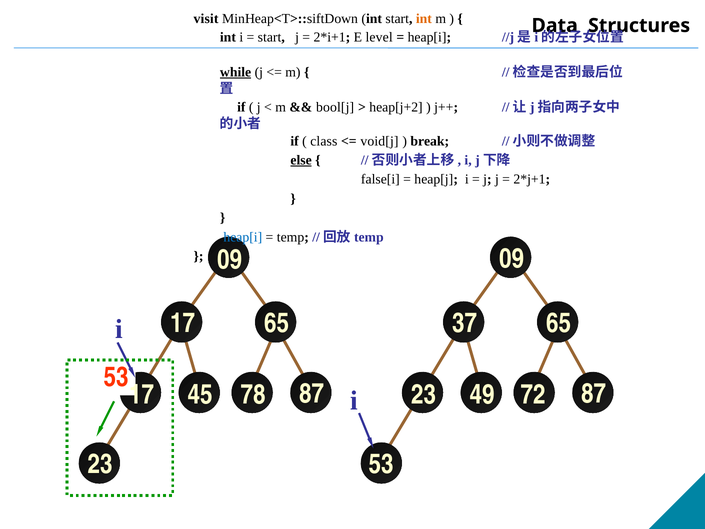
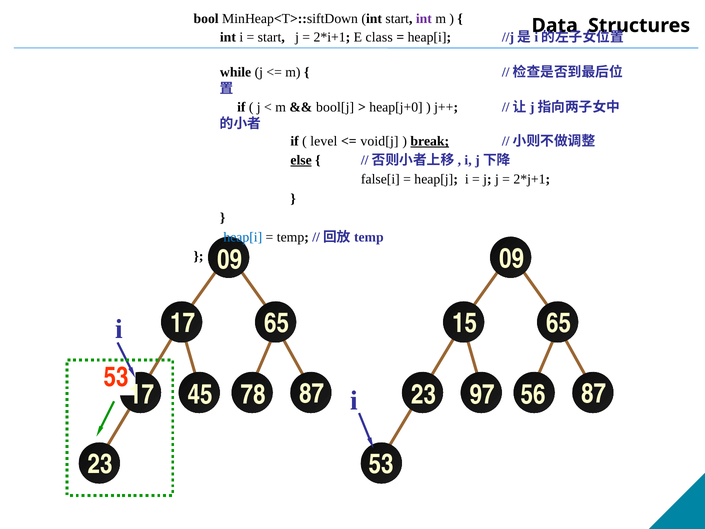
visit: visit -> bool (206, 19)
int colour: orange -> purple (424, 19)
level: level -> class (379, 37)
while underline: present -> none (236, 72)
heap[j+2: heap[j+2 -> heap[j+0 (396, 107)
class: class -> level (324, 141)
break underline: none -> present (430, 141)
37: 37 -> 15 (465, 323)
49: 49 -> 97 (482, 395)
72: 72 -> 56 (533, 395)
